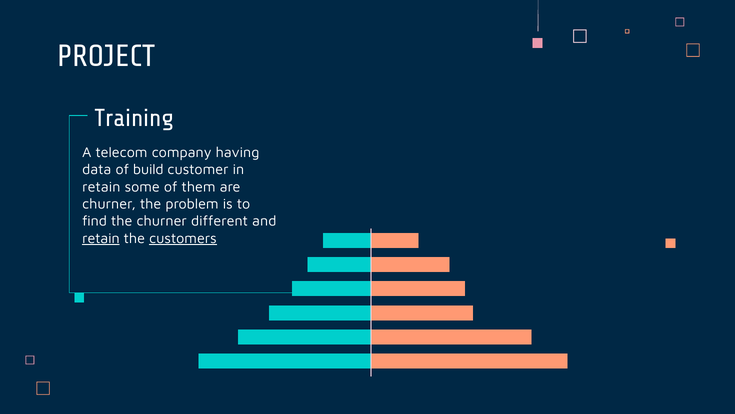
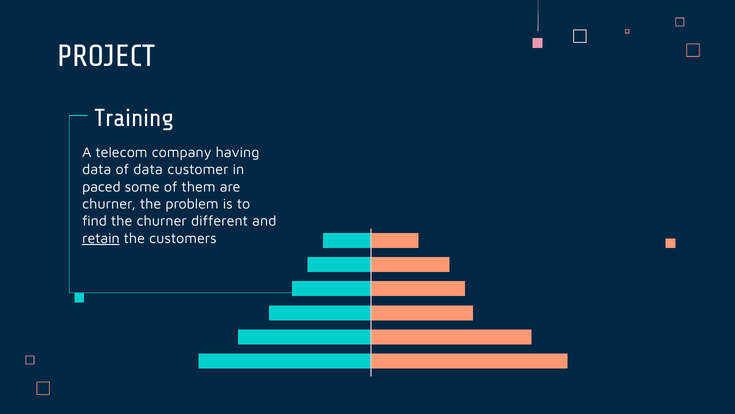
of build: build -> data (148, 169)
retain: retain -> paced (101, 187)
customers underline: present -> none (183, 238)
